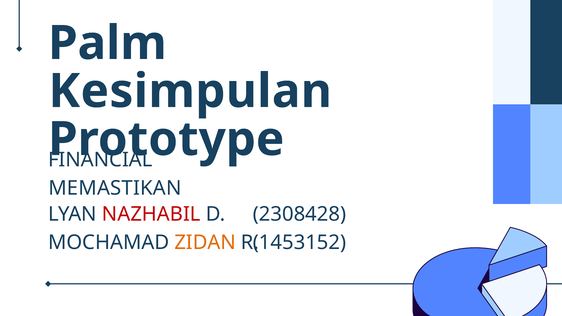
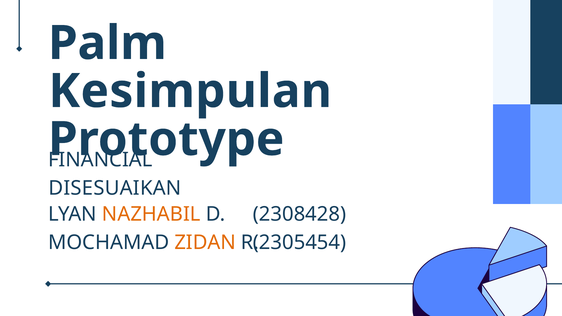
MEMASTIKAN: MEMASTIKAN -> DISESUAIKAN (115, 188)
NAZHABIL colour: red -> orange (151, 214)
1453152: 1453152 -> 2305454 (300, 243)
